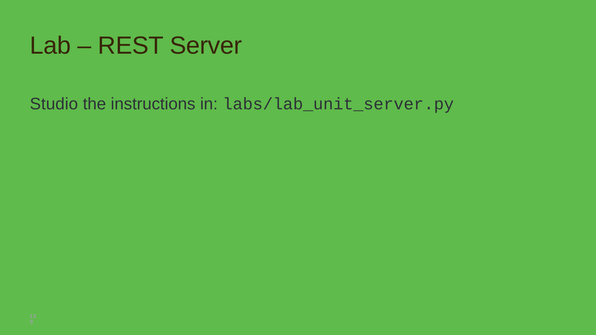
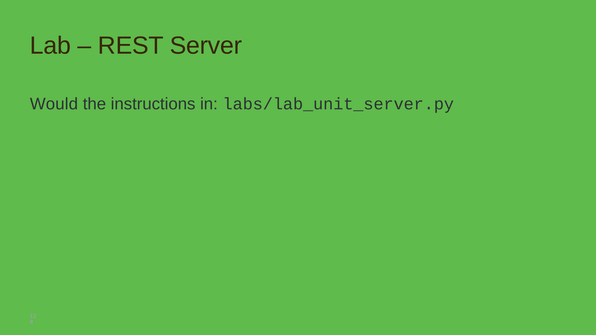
Studio: Studio -> Would (54, 104)
